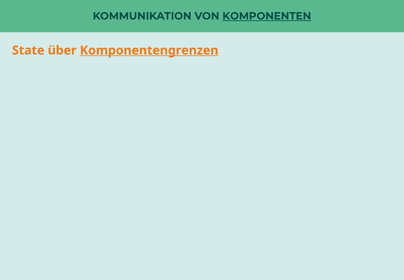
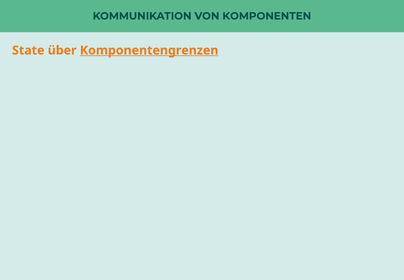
KOMPONENTEN underline: present -> none (267, 16)
